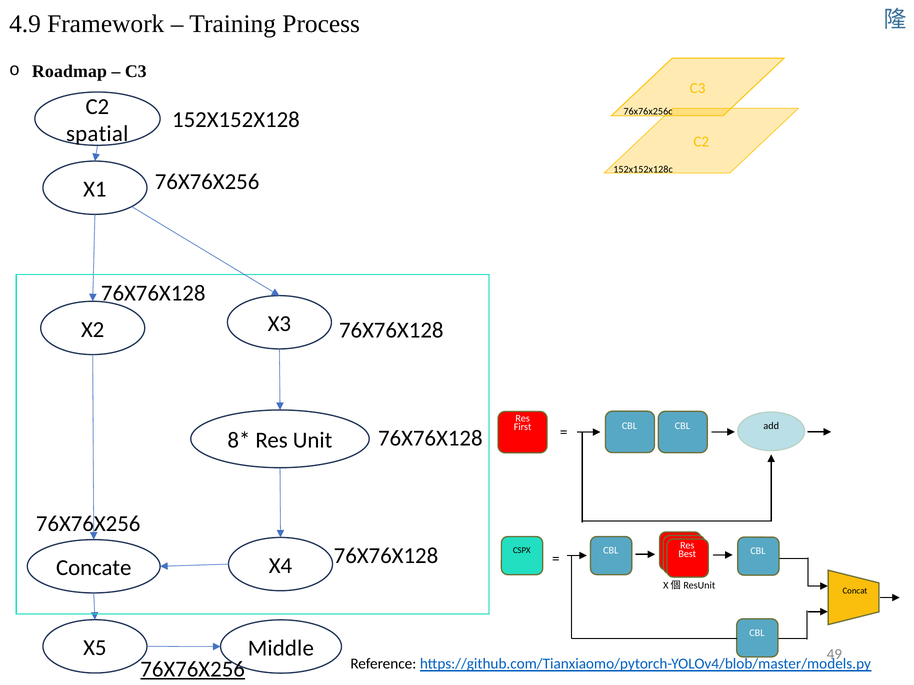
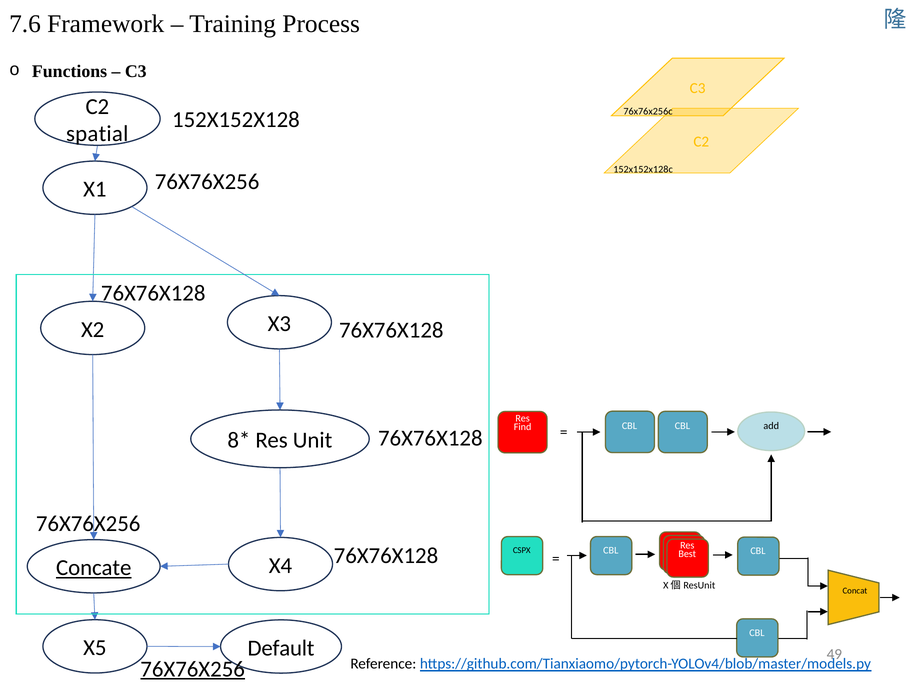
4.9: 4.9 -> 7.6 (25, 24)
Roadmap: Roadmap -> Functions (70, 71)
First: First -> Find (523, 427)
Concate underline: none -> present (94, 568)
Middle: Middle -> Default (281, 649)
